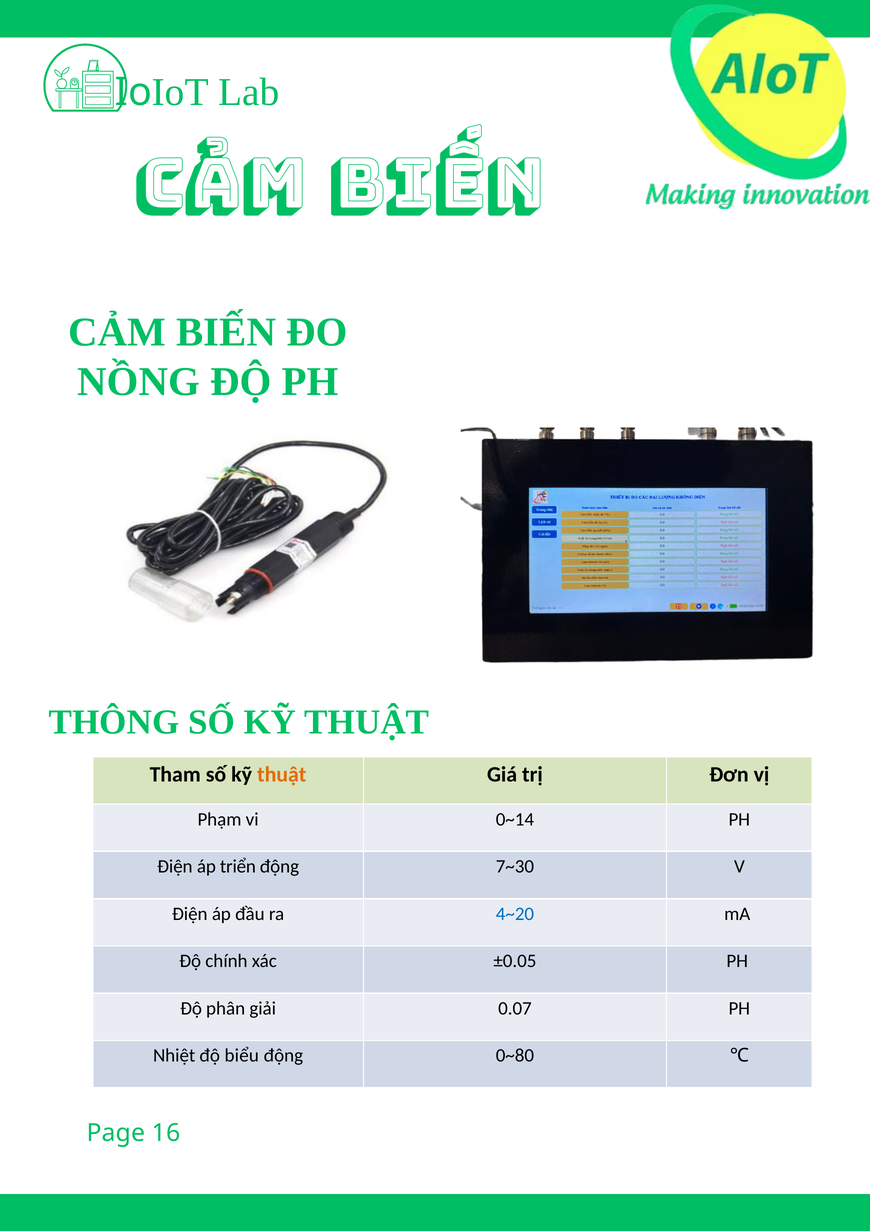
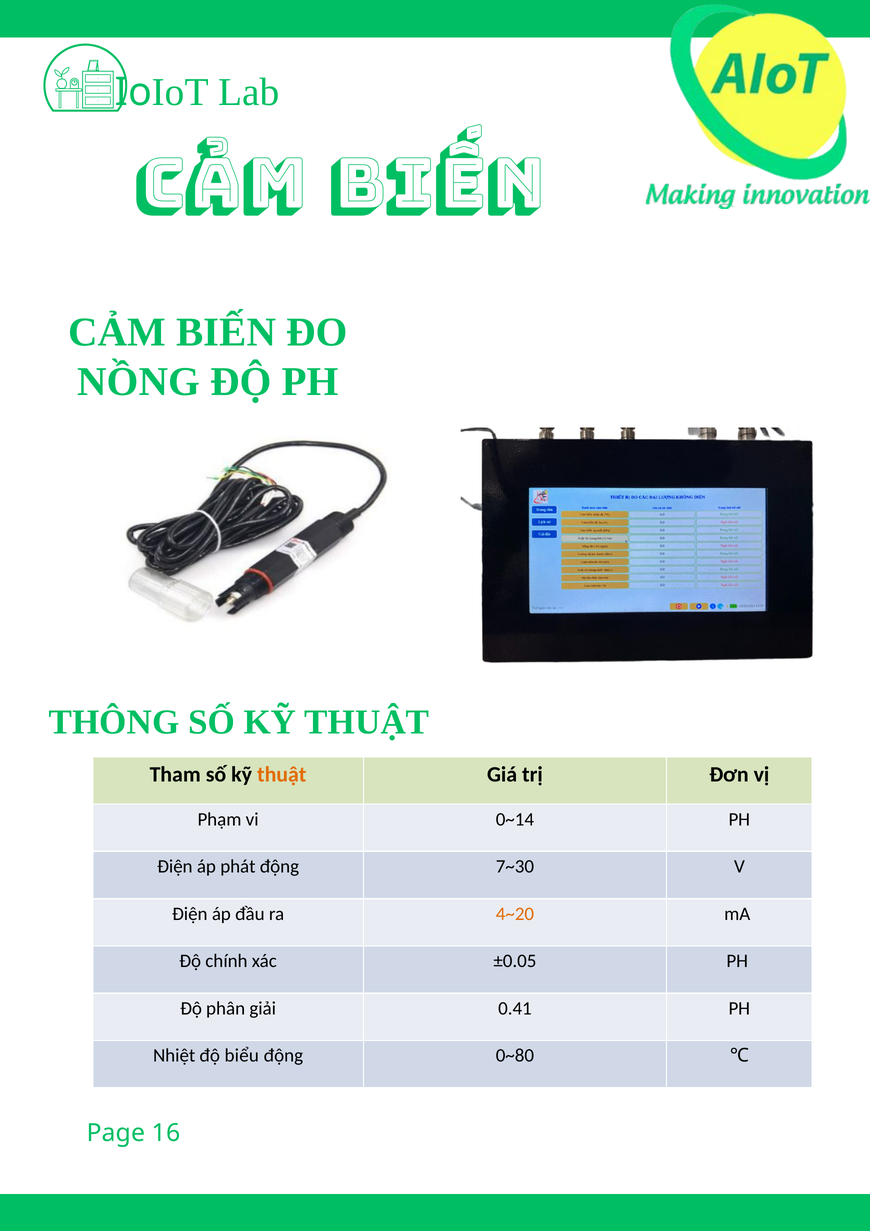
triển: triển -> phát (238, 867)
4~20 colour: blue -> orange (515, 914)
0.07: 0.07 -> 0.41 (515, 1009)
